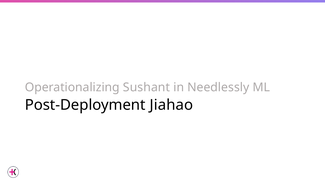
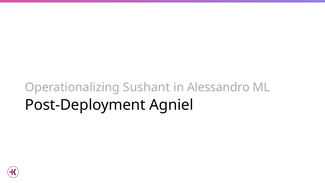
Needlessly: Needlessly -> Alessandro (218, 87)
Jiahao: Jiahao -> Agniel (171, 105)
